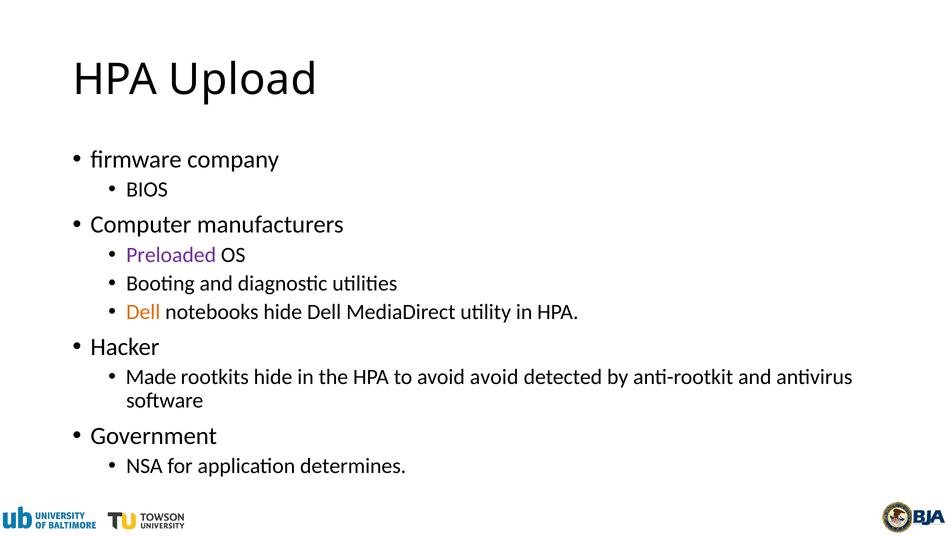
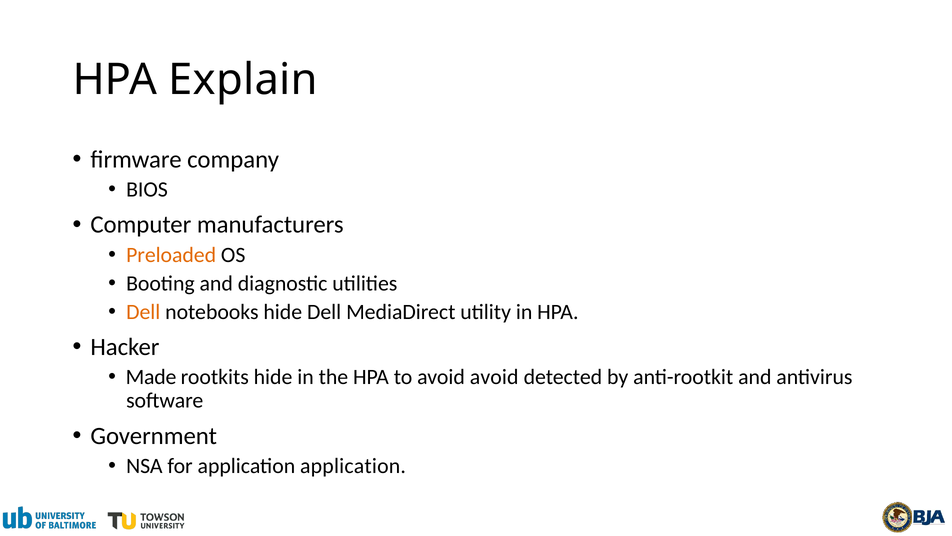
Upload: Upload -> Explain (243, 80)
Preloaded colour: purple -> orange (171, 255)
application determines: determines -> application (353, 466)
